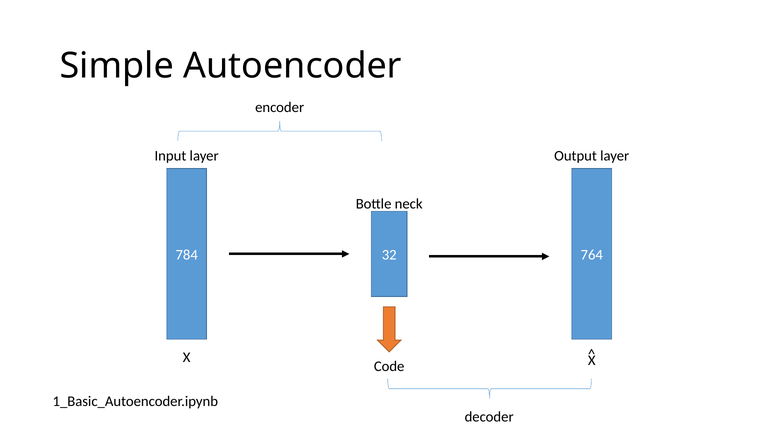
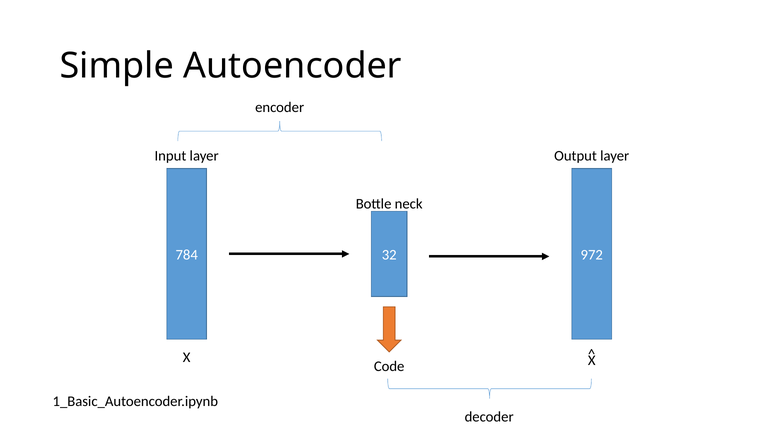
764: 764 -> 972 (592, 255)
